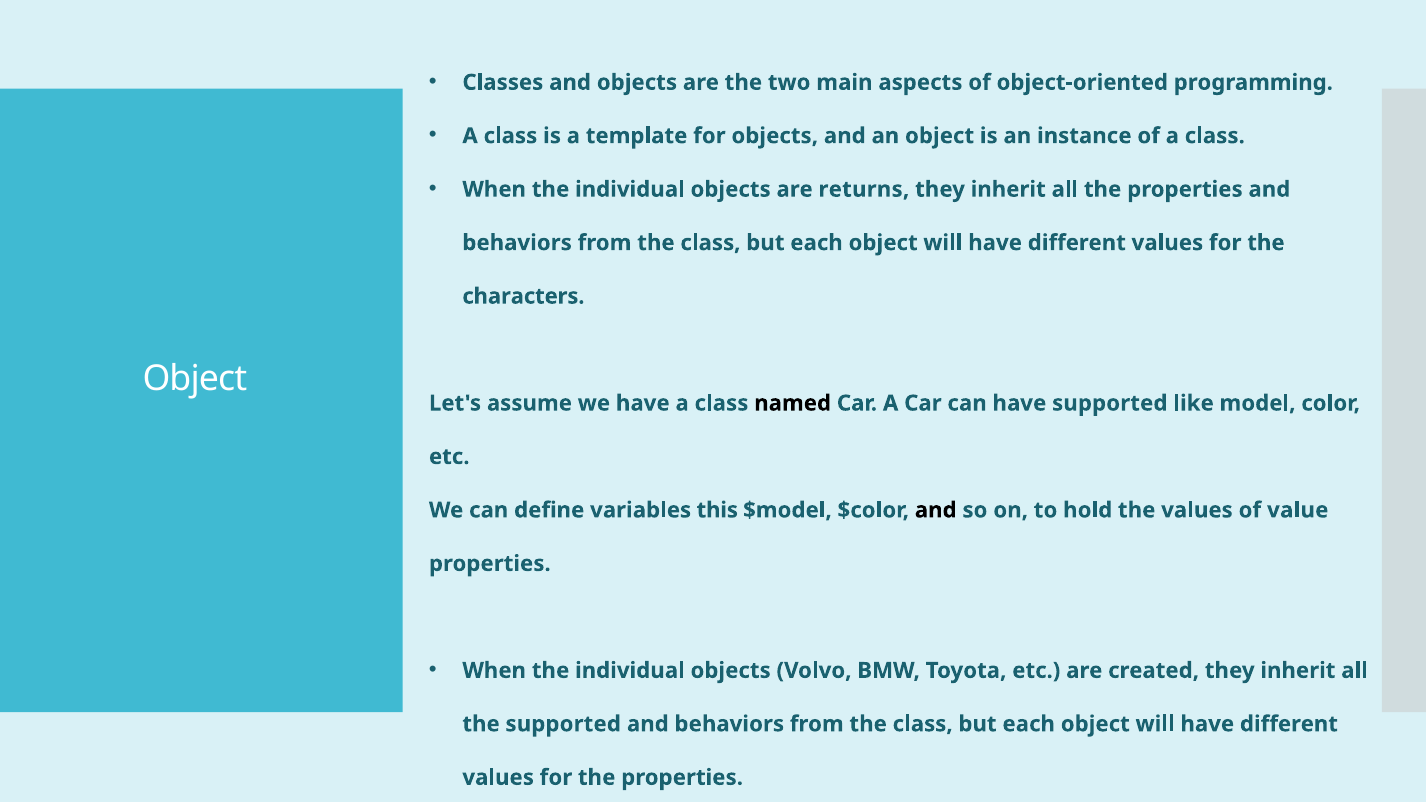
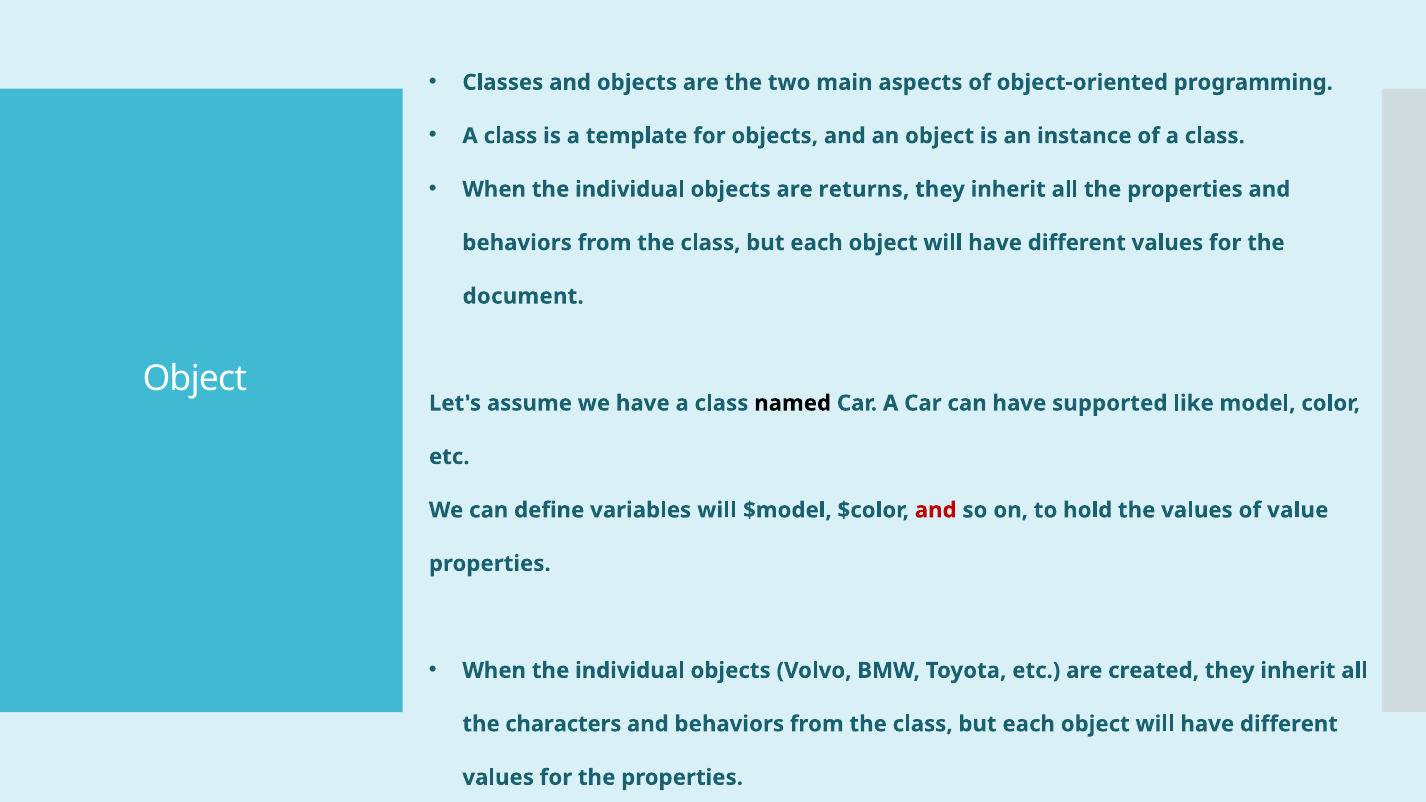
characters: characters -> document (523, 296)
variables this: this -> will (717, 510)
and colour: black -> red (936, 510)
the supported: supported -> characters (563, 724)
